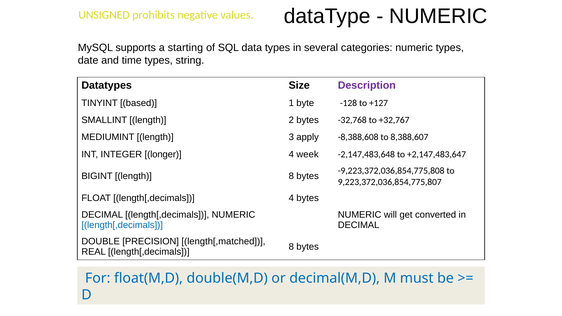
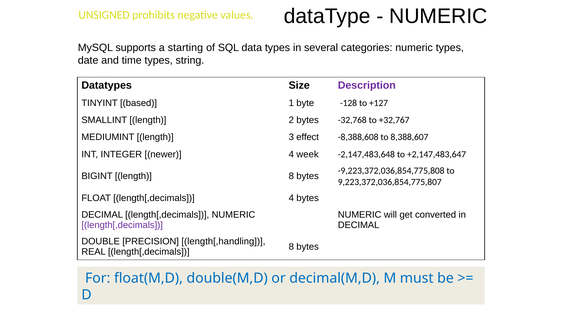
apply: apply -> effect (308, 137)
longer: longer -> newer (163, 154)
length[,decimals colour: blue -> purple (122, 225)
length[,matched: length[,matched -> length[,handling (223, 242)
